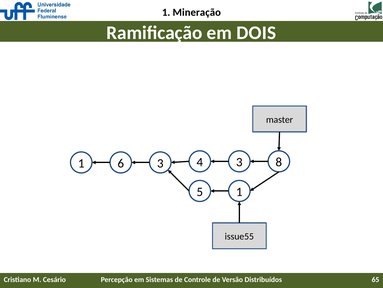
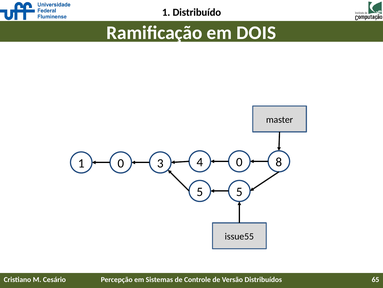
Mineração: Mineração -> Distribuído (197, 12)
1 6: 6 -> 0 (121, 163)
4 3: 3 -> 0 (239, 162)
5 1: 1 -> 5 (239, 191)
